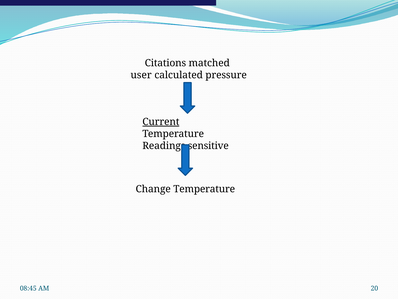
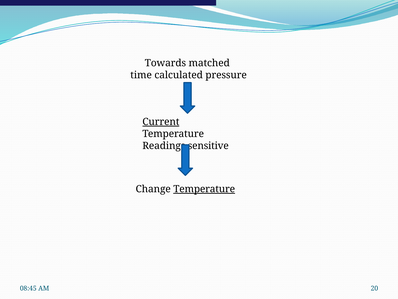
Citations: Citations -> Towards (165, 63)
user: user -> time (141, 75)
Temperature underline: none -> present (204, 189)
